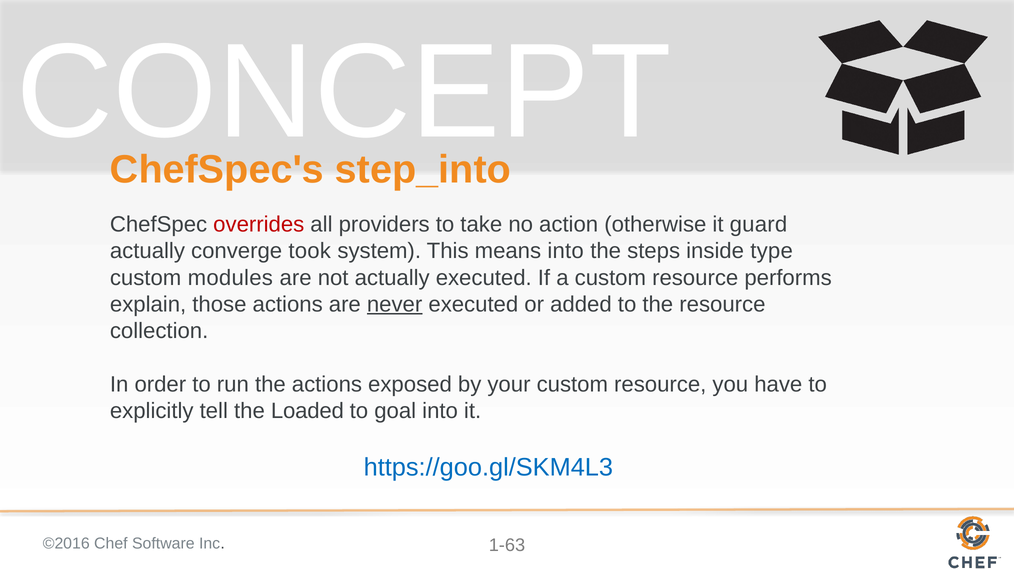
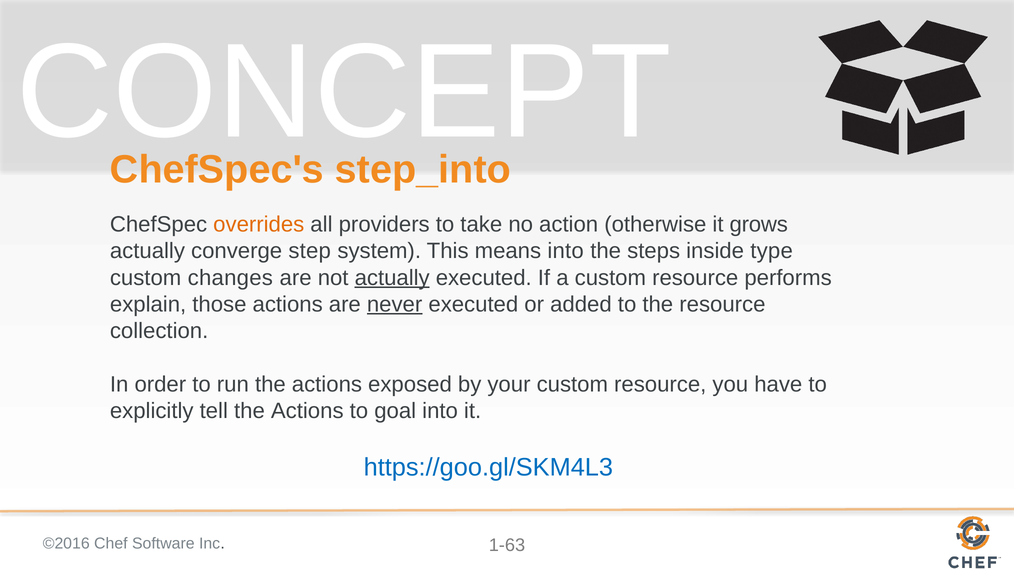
overrides colour: red -> orange (259, 225)
guard: guard -> grows (759, 225)
took: took -> step (310, 251)
modules: modules -> changes (230, 278)
actually underline: none -> present (392, 278)
tell the Loaded: Loaded -> Actions (307, 411)
